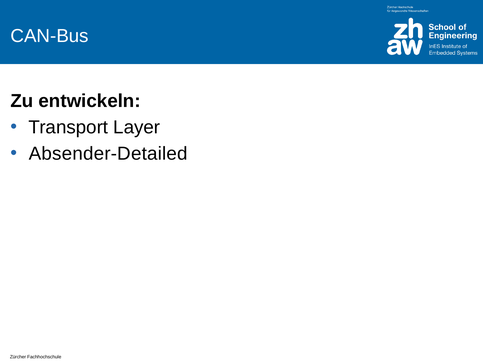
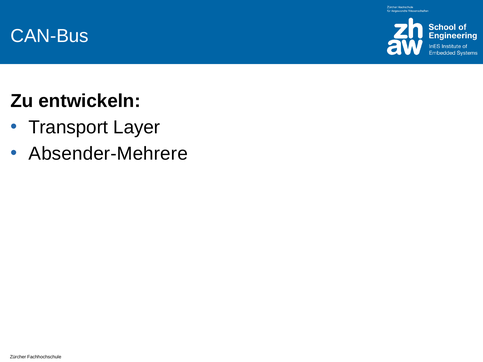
Absender-Detailed: Absender-Detailed -> Absender-Mehrere (108, 154)
